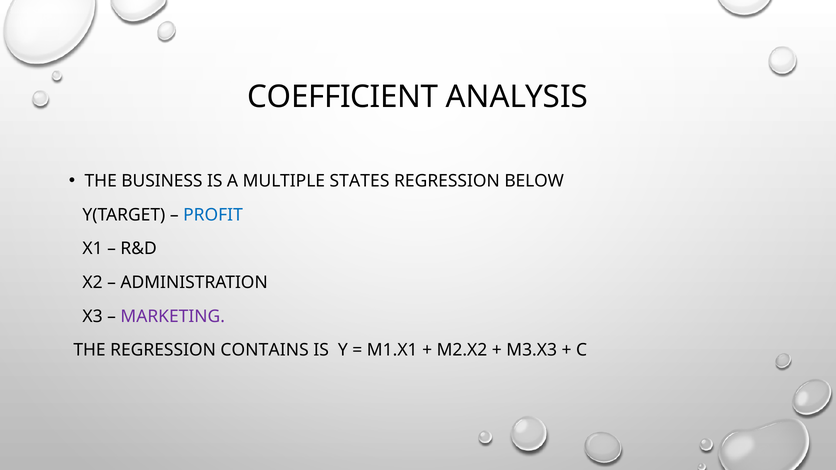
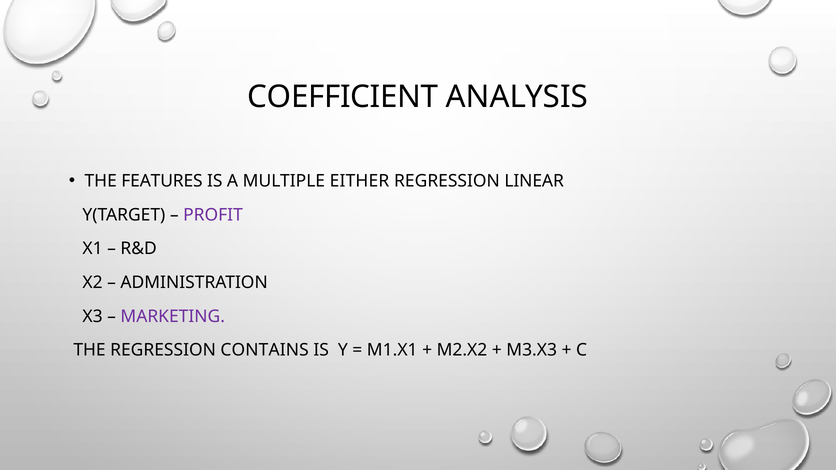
BUSINESS: BUSINESS -> FEATURES (162, 181)
STATES: STATES -> EITHER (359, 181)
BELOW: BELOW -> LINEAR (534, 181)
PROFIT colour: blue -> purple (213, 215)
